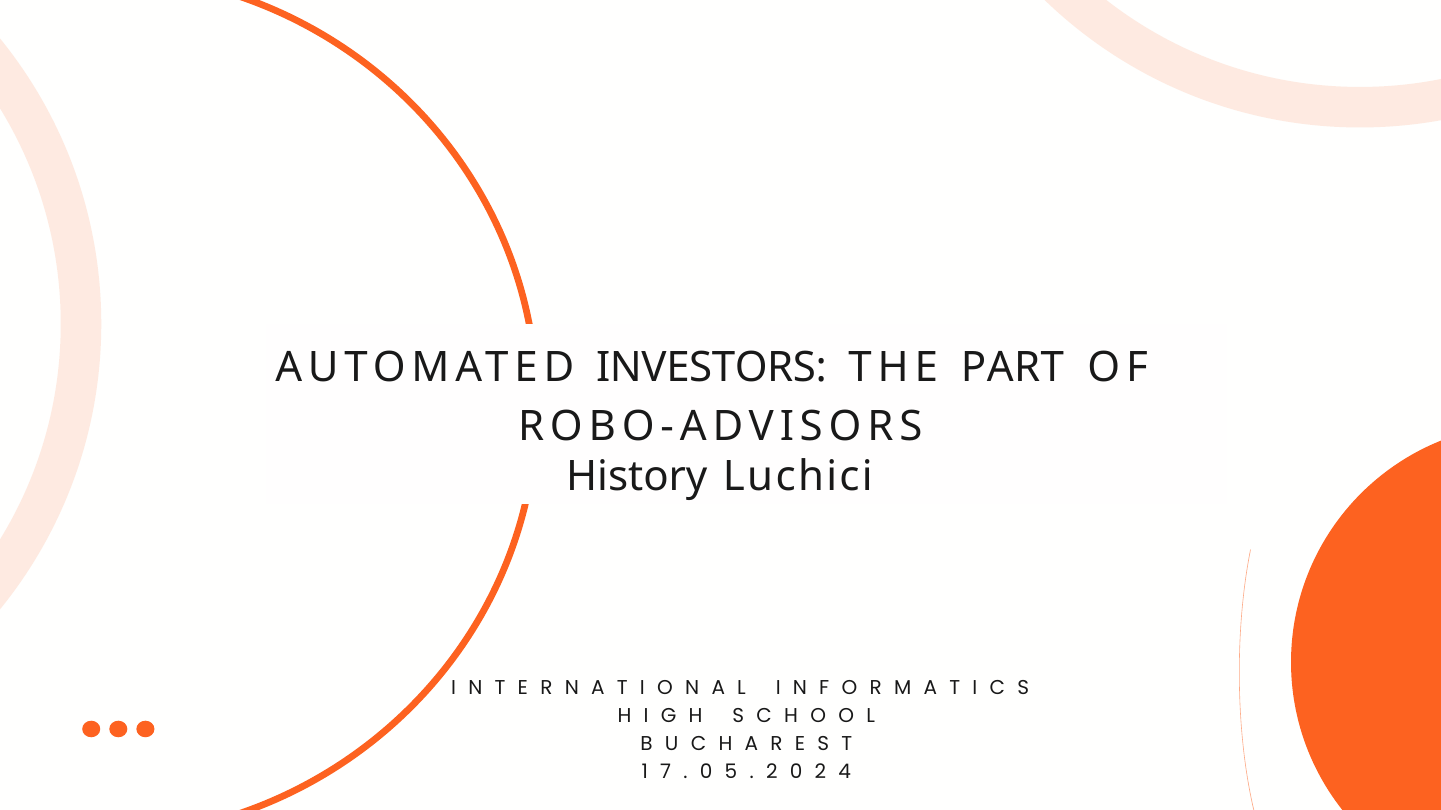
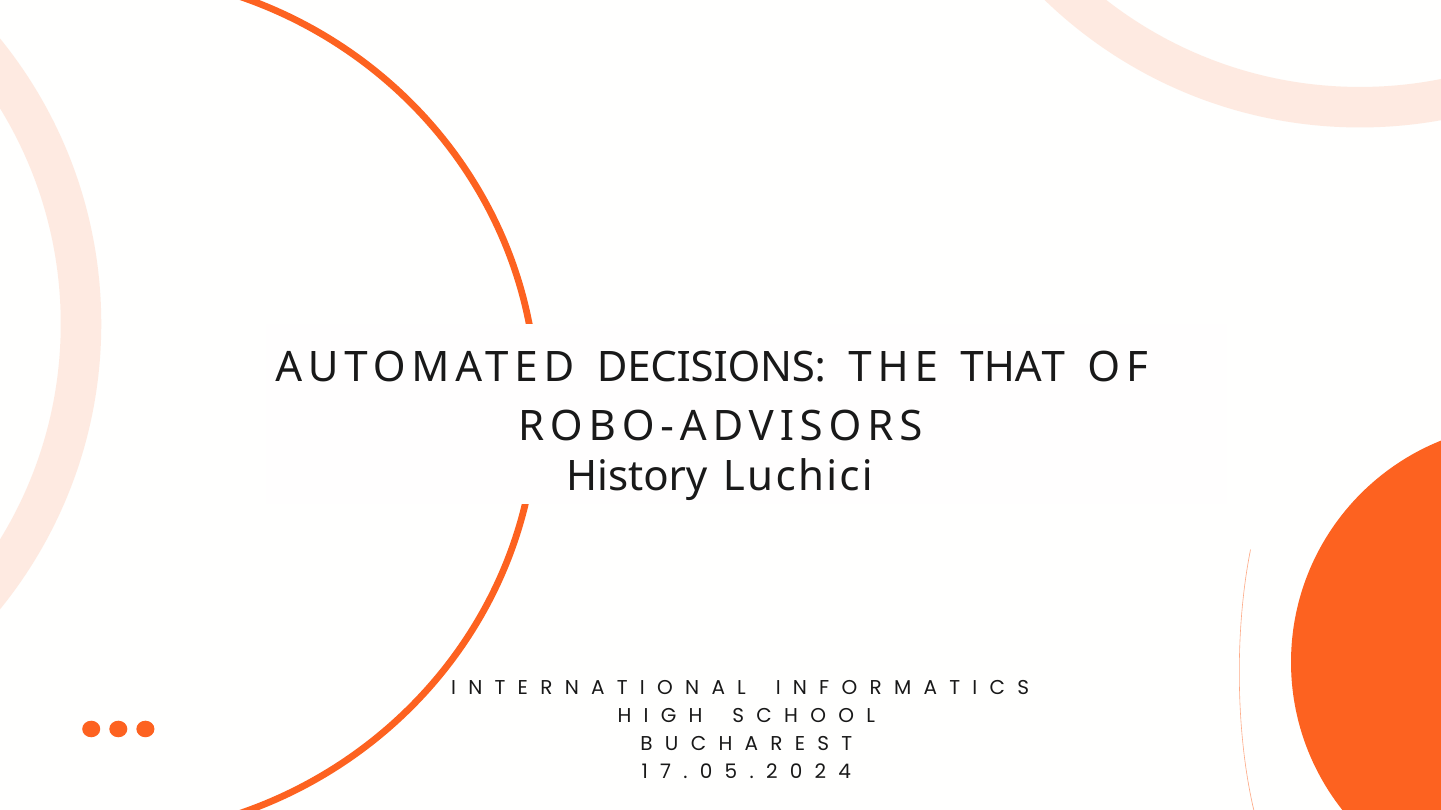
INVESTORS: INVESTORS -> DECISIONS (711, 368)
PART: PART -> THAT (1013, 368)
